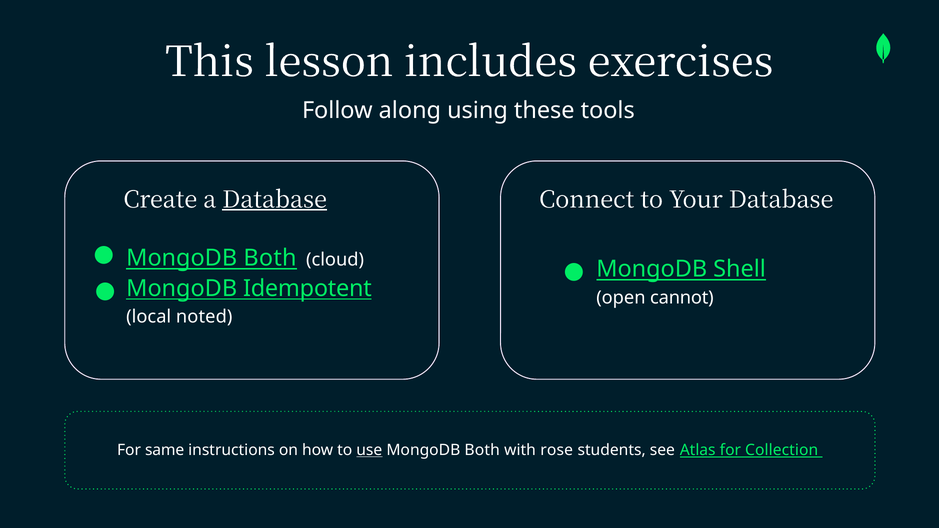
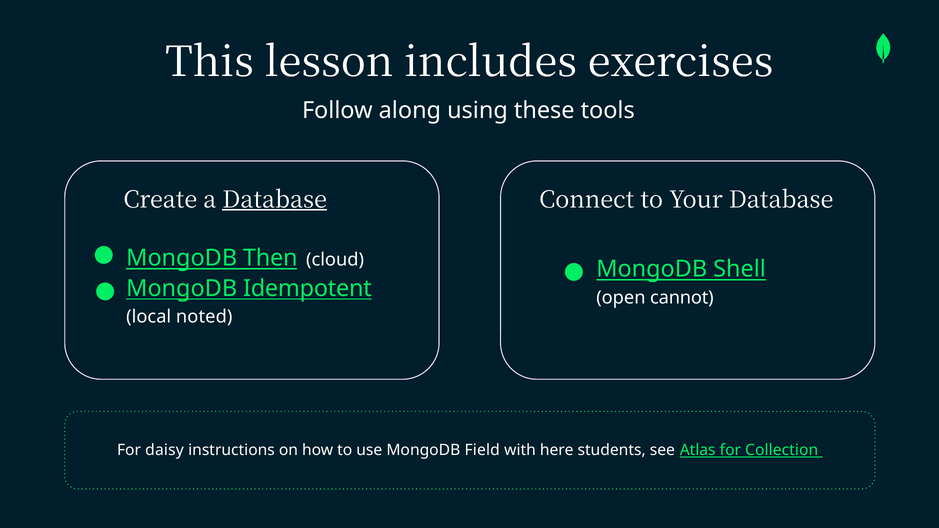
Both: Both -> Then (270, 258)
same: same -> daisy (165, 450)
use underline: present -> none (369, 450)
Both: Both -> Field (482, 450)
rose: rose -> here (557, 450)
